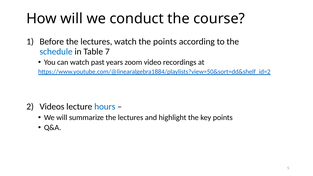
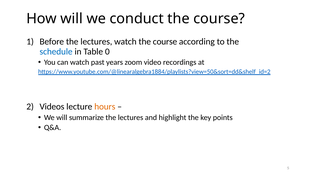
watch the points: points -> course (165, 42)
7: 7 -> 0 (107, 52)
hours colour: blue -> orange (105, 107)
